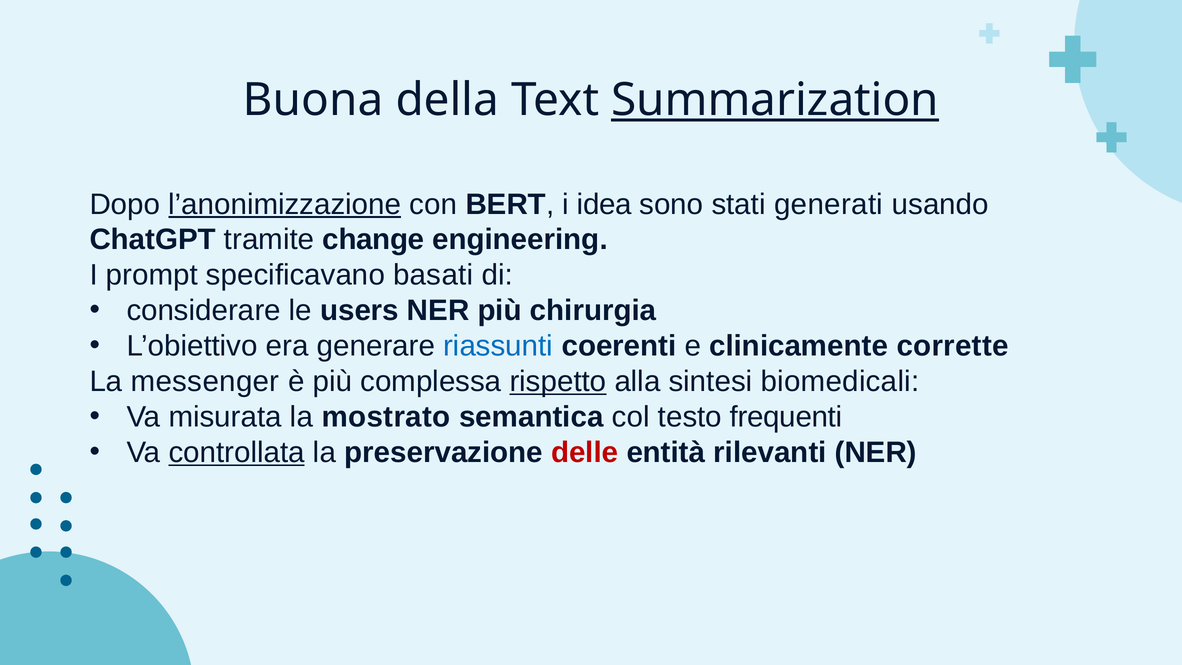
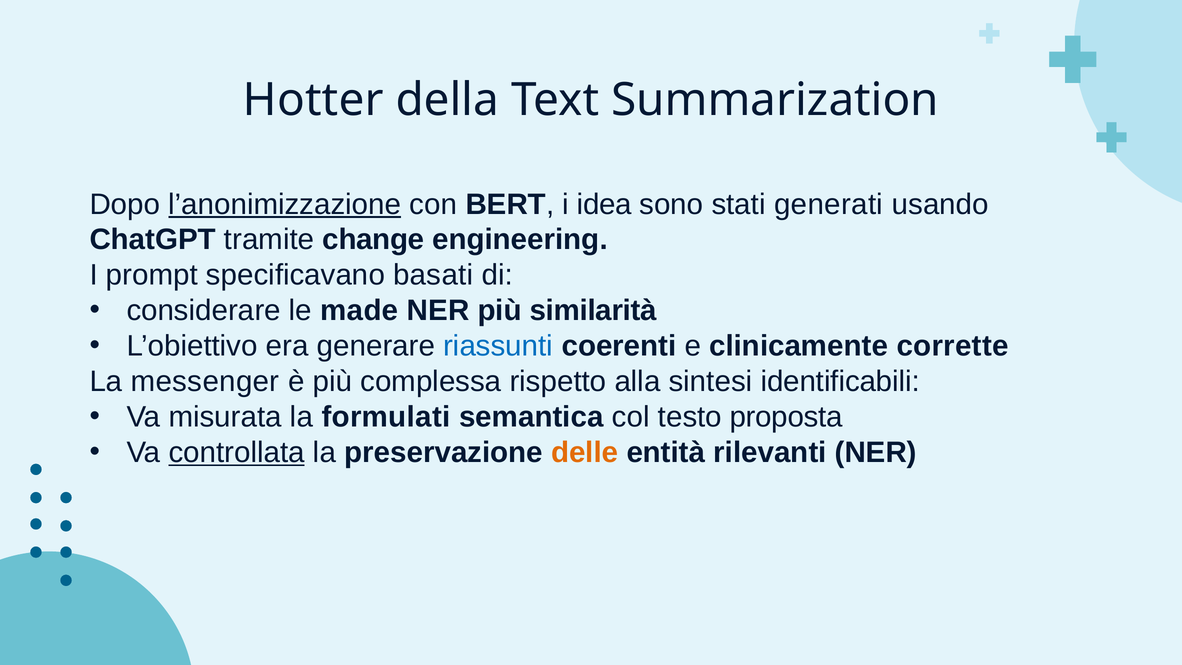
Buona: Buona -> Hotter (313, 100)
Summarization underline: present -> none (775, 100)
users: users -> made (359, 311)
chirurgia: chirurgia -> similarità (593, 311)
rispetto underline: present -> none (558, 382)
biomedicali: biomedicali -> identificabili (840, 382)
mostrato: mostrato -> formulati (386, 417)
frequenti: frequenti -> proposta (786, 417)
delle colour: red -> orange (585, 452)
